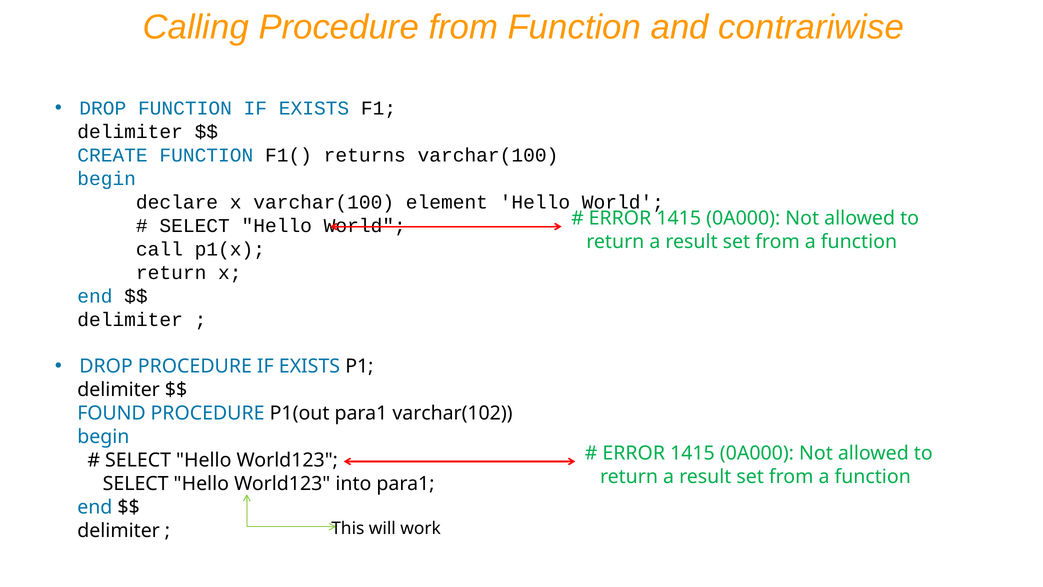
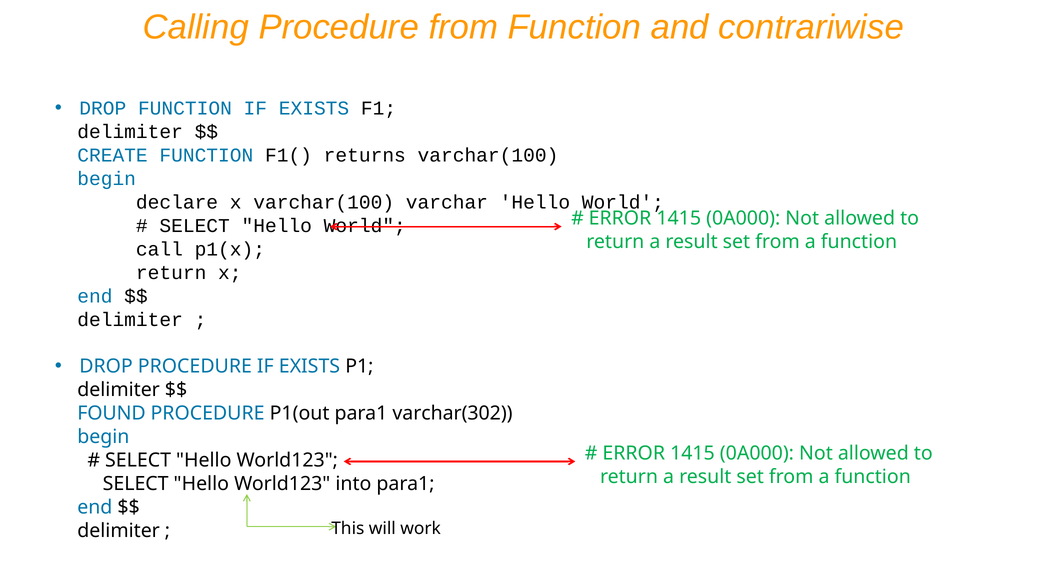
element: element -> varchar (447, 202)
varchar(102: varchar(102 -> varchar(302 (453, 413)
